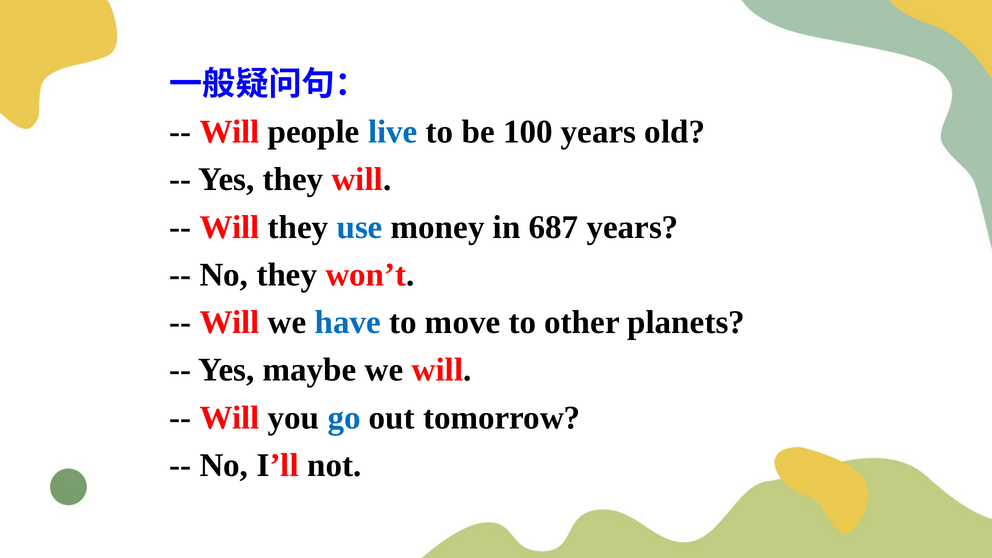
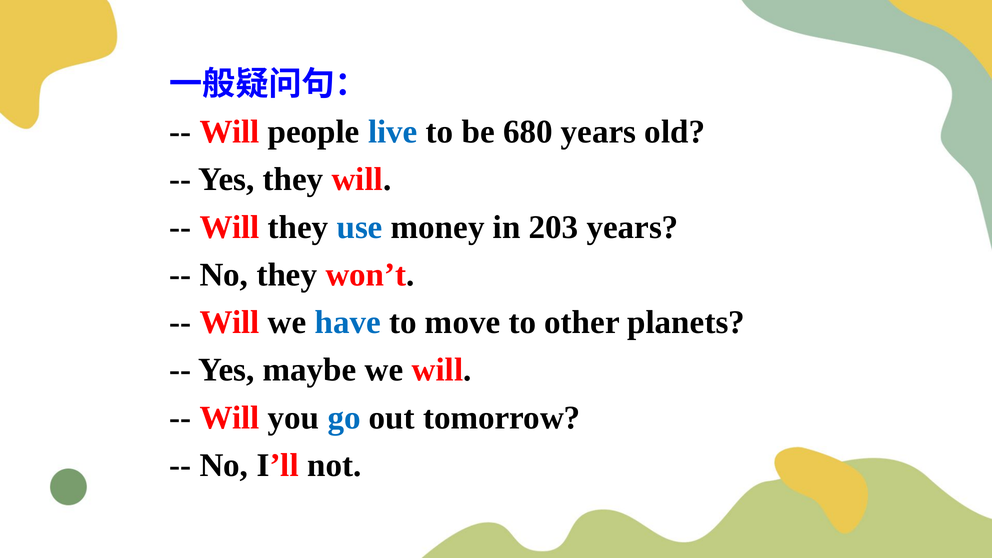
100: 100 -> 680 (528, 132)
687: 687 -> 203 (553, 227)
